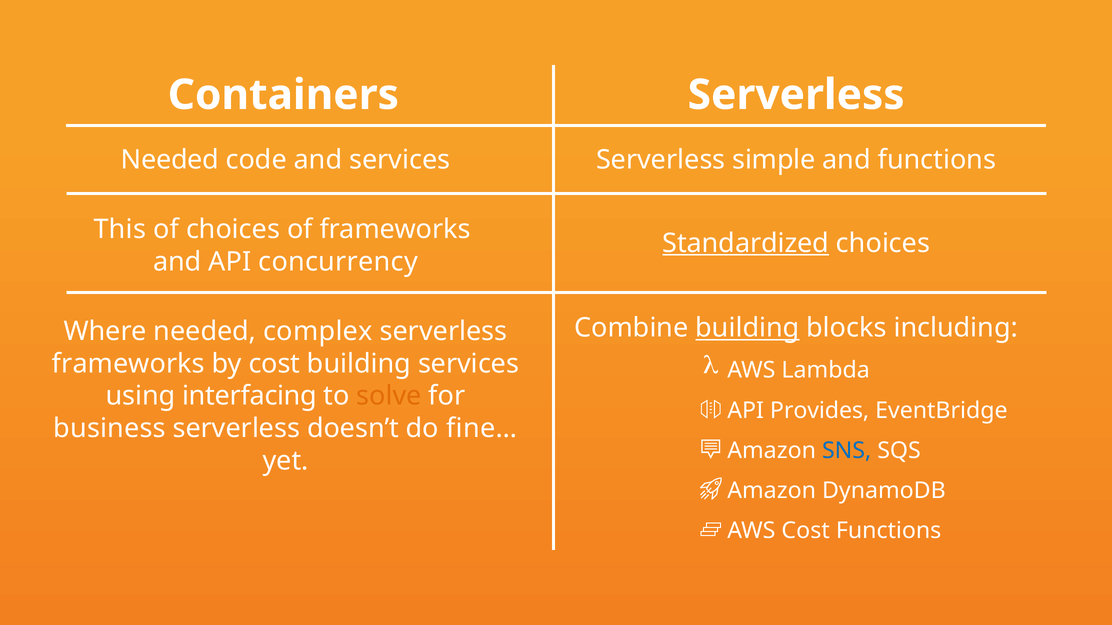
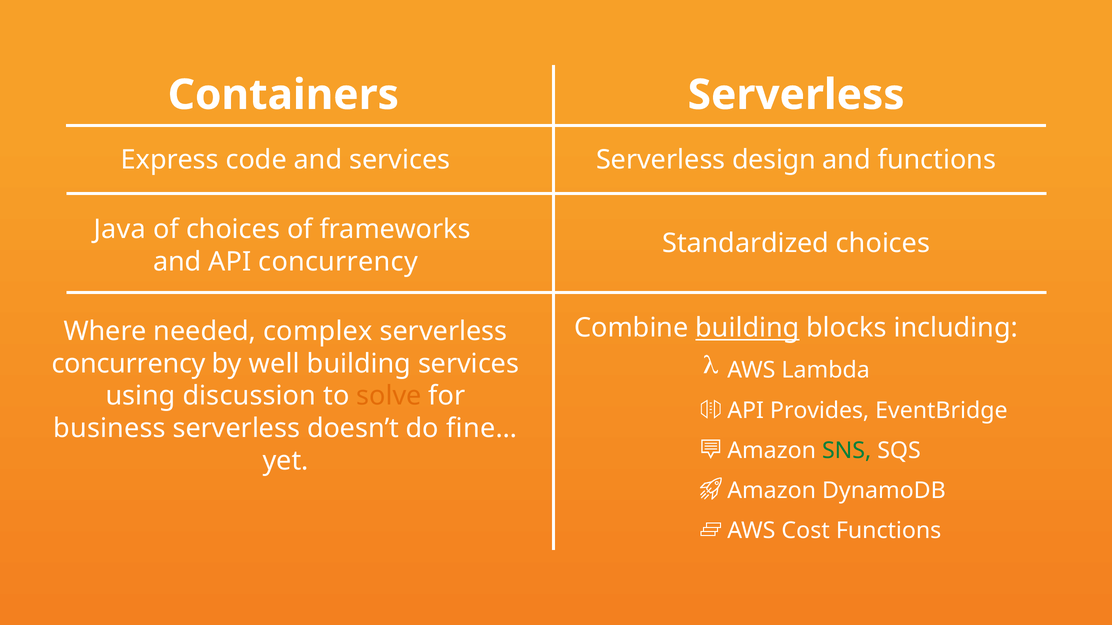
Needed: Needed -> Express (170, 160)
simple: simple -> design (774, 160)
This: This -> Java (120, 229)
Standardized underline: present -> none (746, 243)
frameworks: frameworks -> concurrency (129, 364)
by cost: cost -> well (274, 364)
interfacing: interfacing -> discussion (249, 396)
SNS colour: blue -> green (847, 451)
